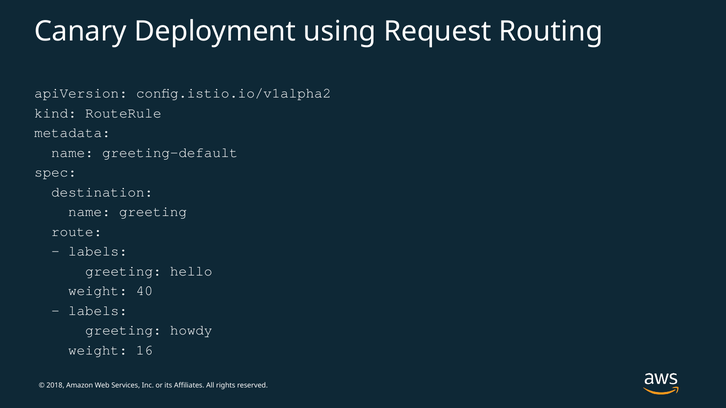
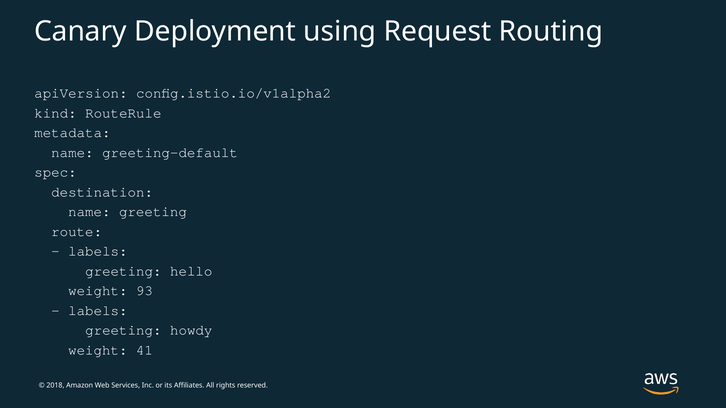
40: 40 -> 93 (144, 291)
16: 16 -> 41 (144, 350)
